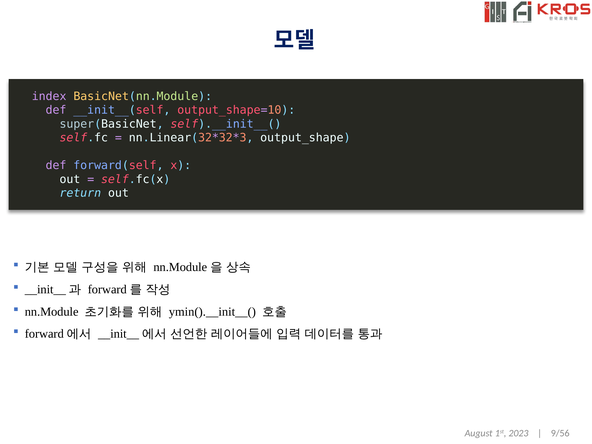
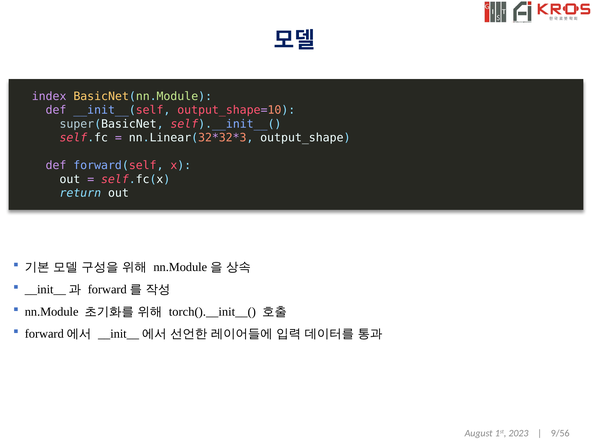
ymin().__init__(: ymin().__init__( -> torch().__init__( (212, 312)
